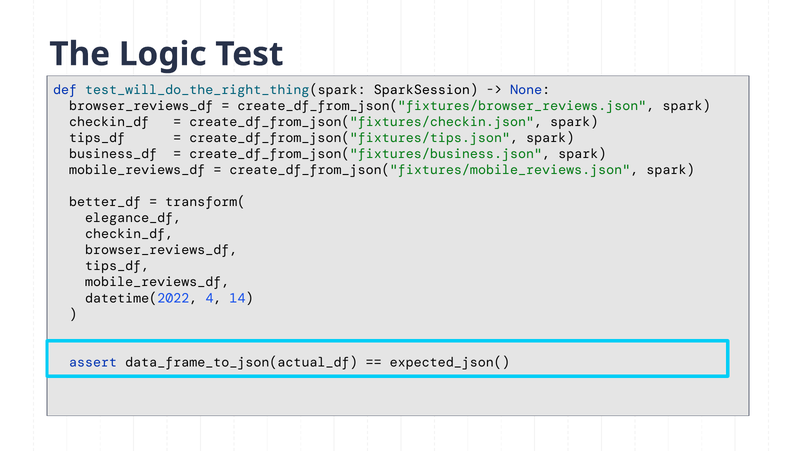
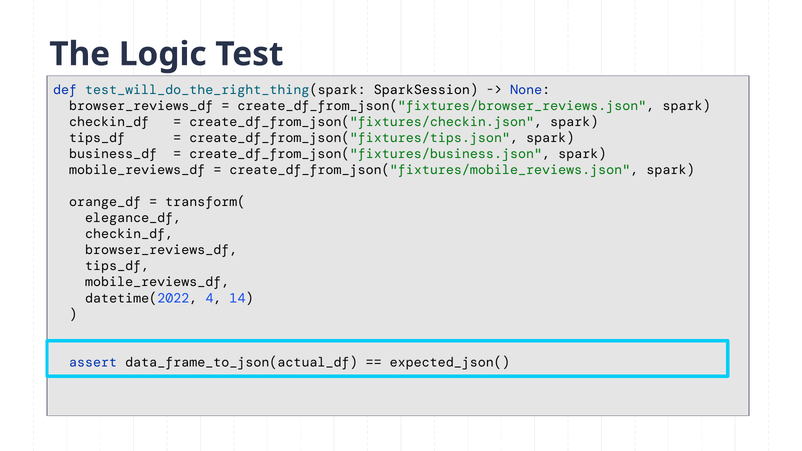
better_df: better_df -> orange_df (105, 202)
